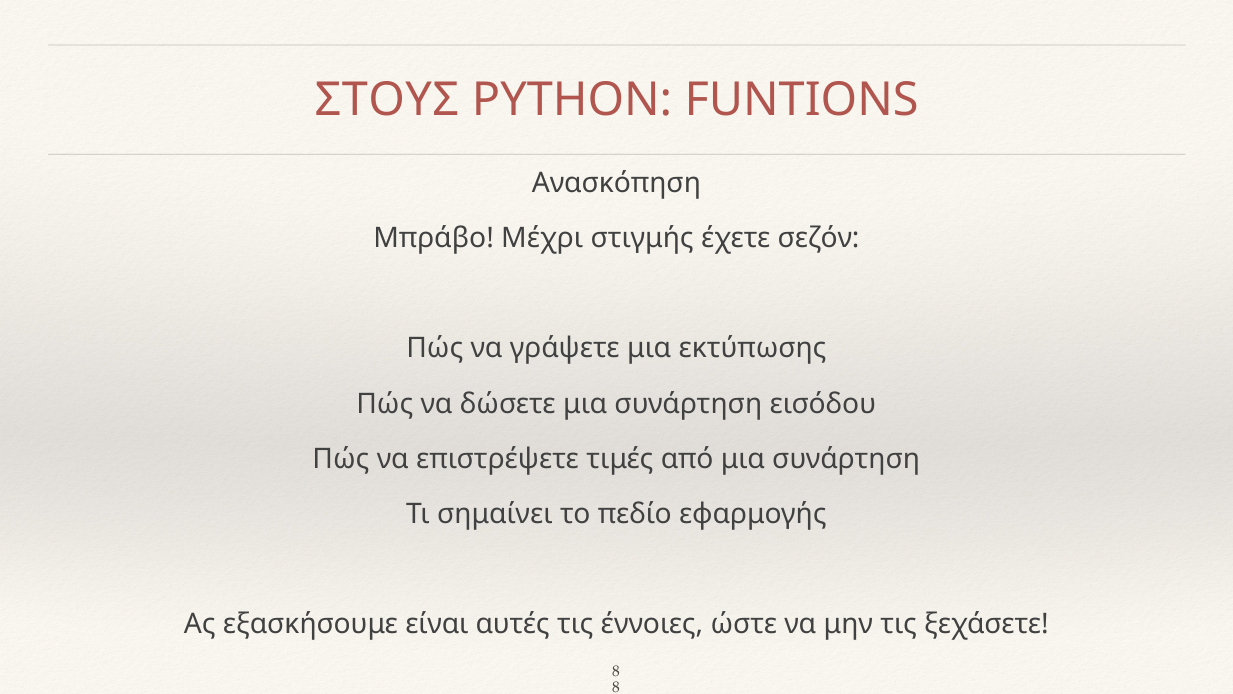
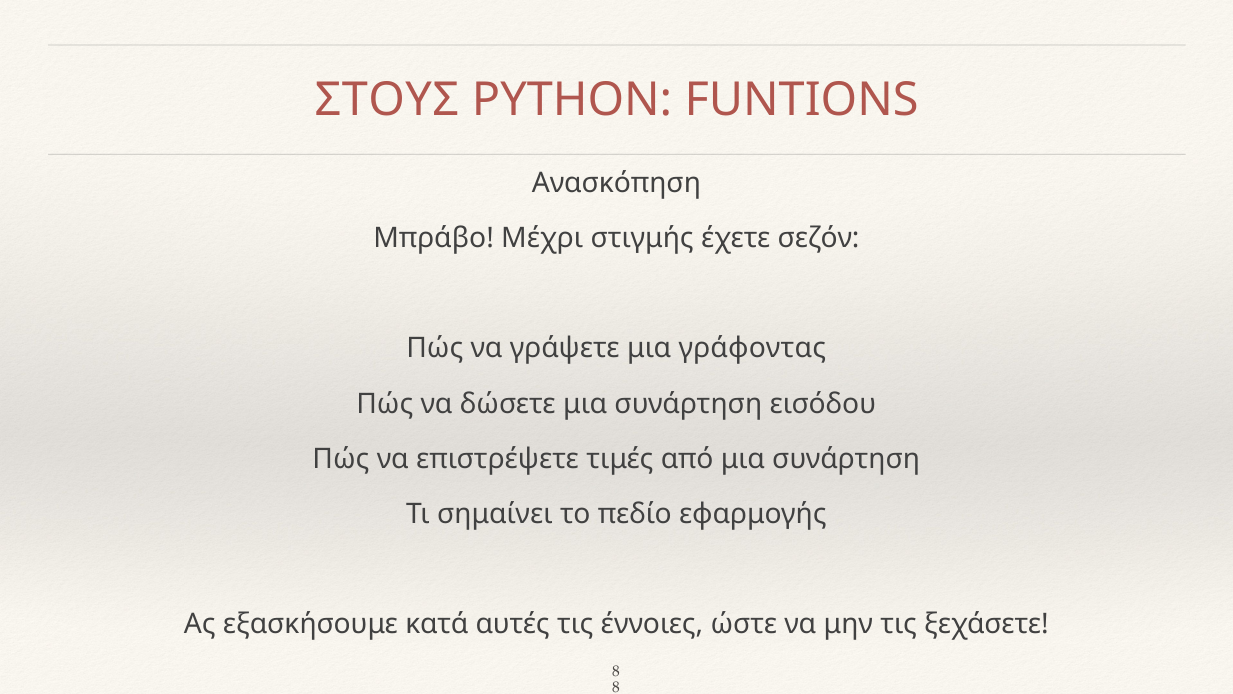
εκτύπωσης: εκτύπωσης -> γράφοντας (752, 348)
είναι: είναι -> κατά (437, 624)
